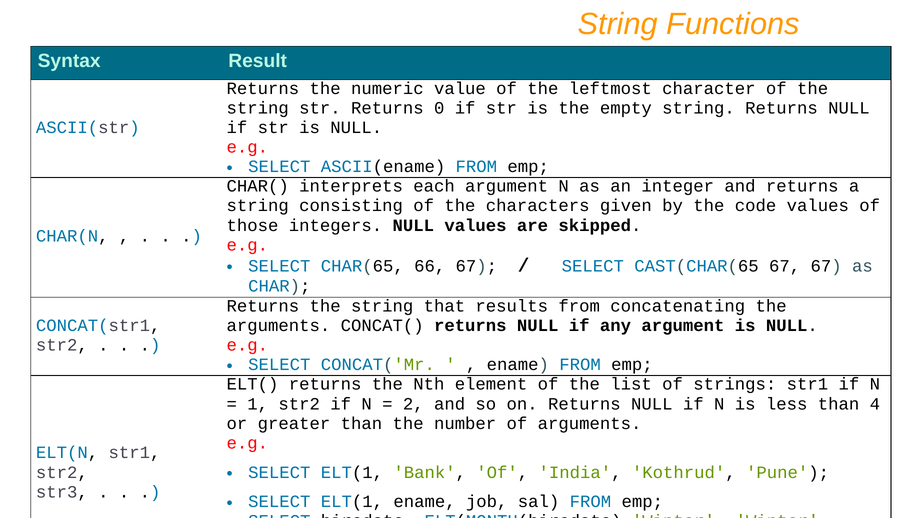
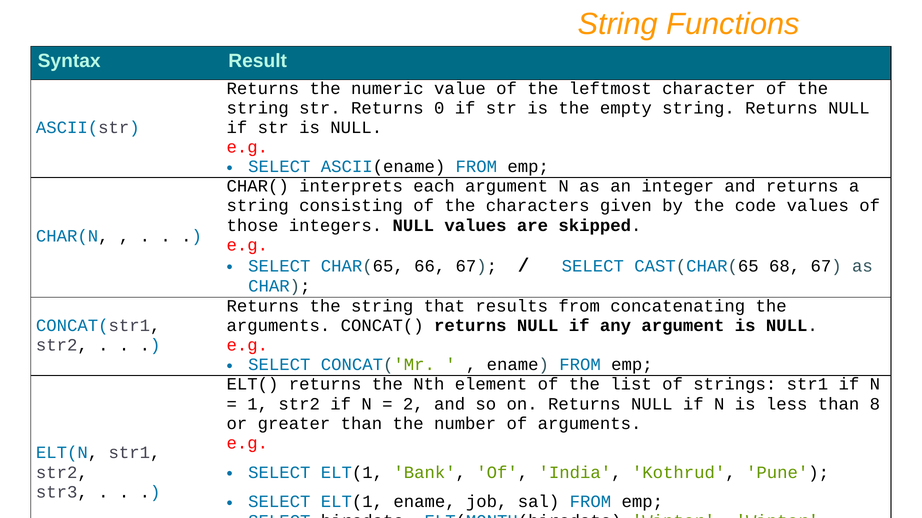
CAST(CHAR(65 67: 67 -> 68 (785, 266)
4: 4 -> 8 (875, 404)
